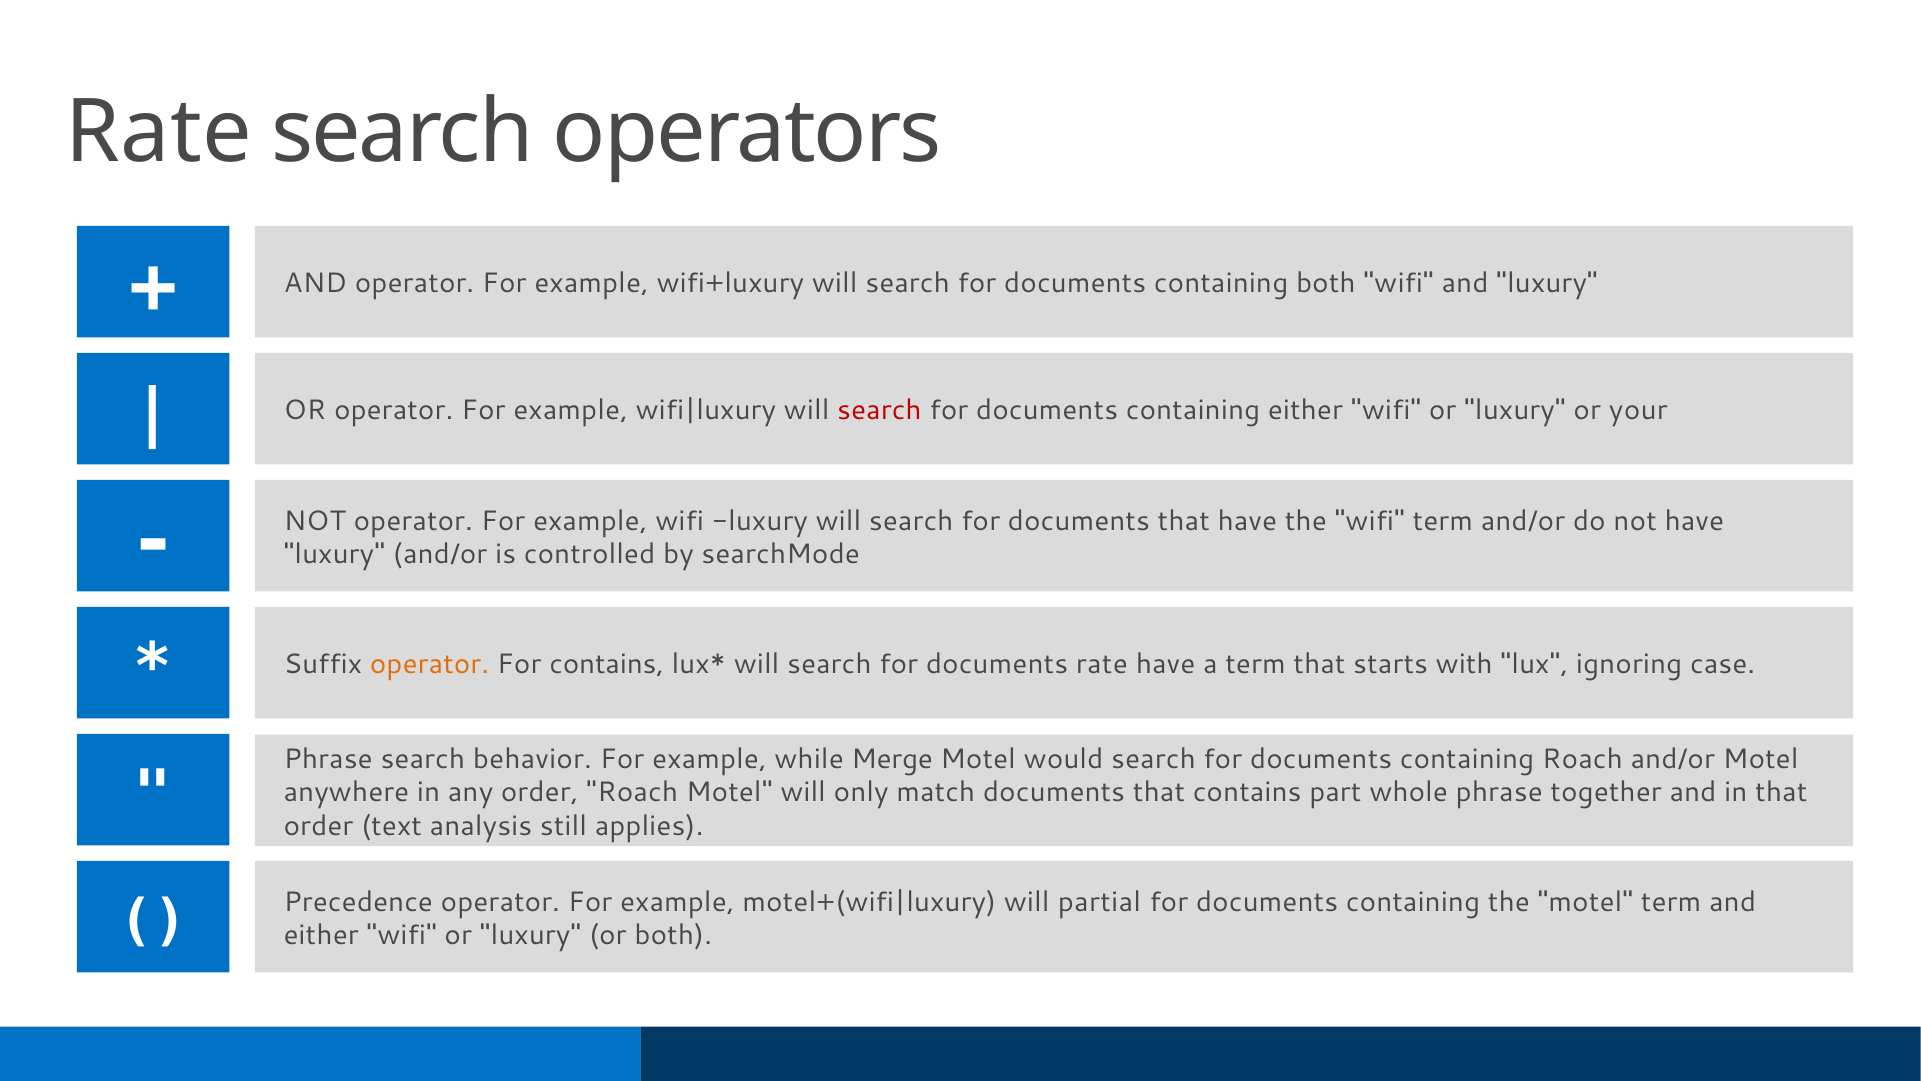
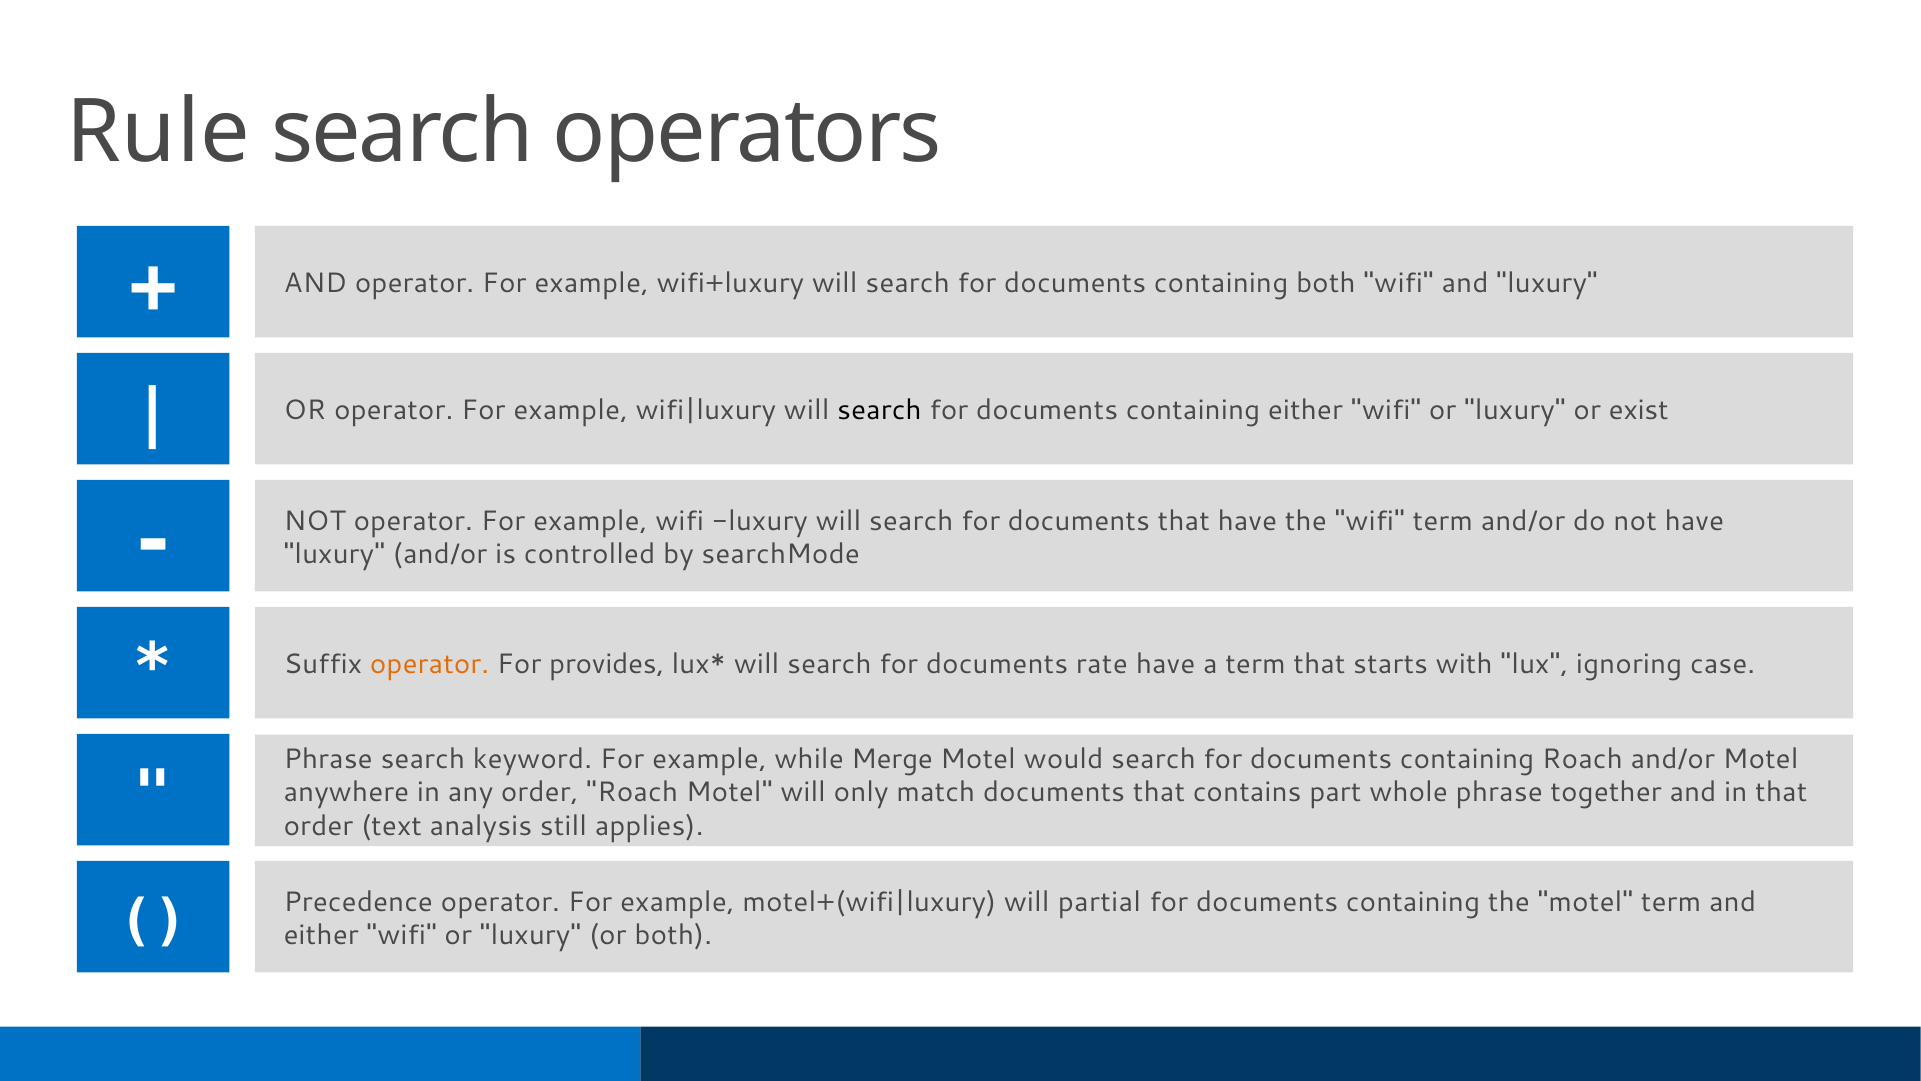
Rate: Rate -> Rule (158, 132)
search colour: red -> black (879, 410)
your: your -> exist (1639, 410)
For contains: contains -> provides (607, 664)
behavior: behavior -> keyword (532, 758)
